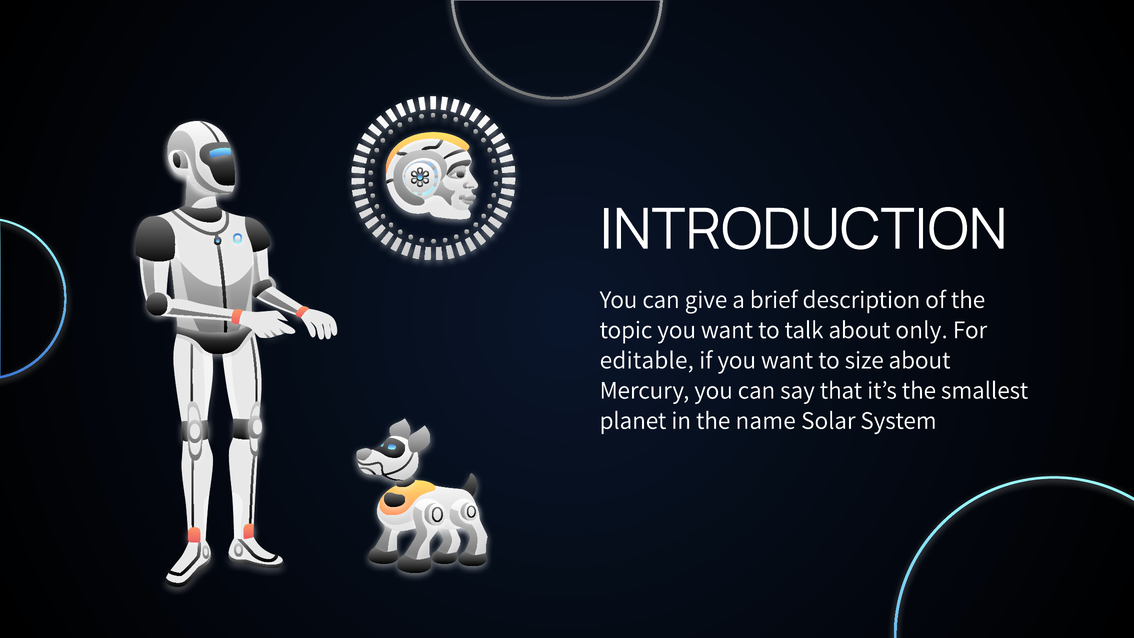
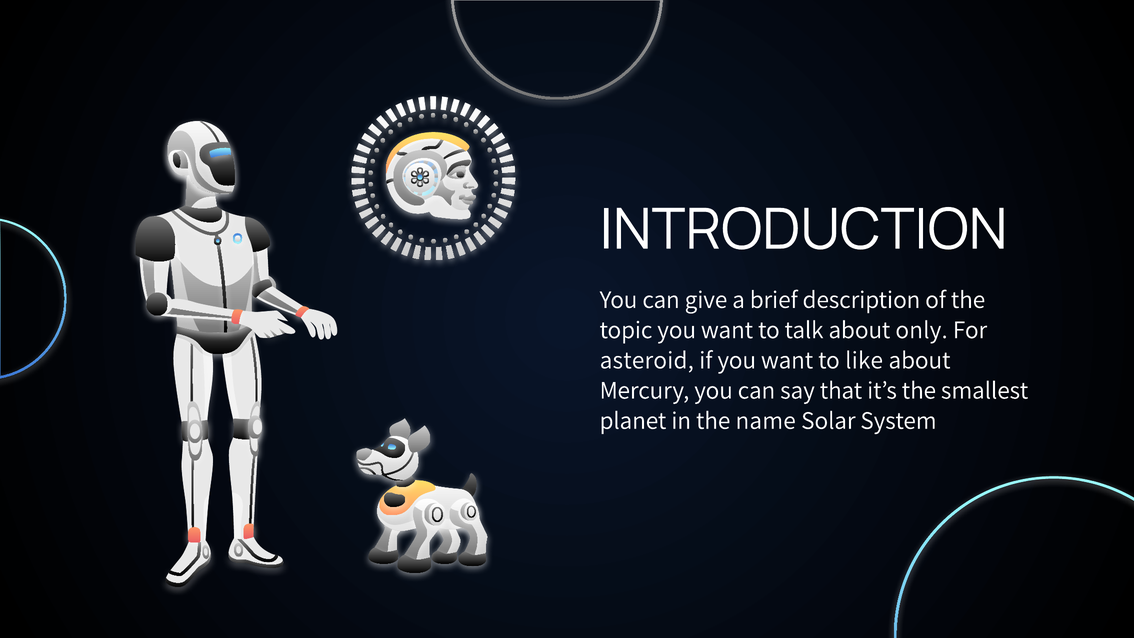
editable: editable -> asteroid (647, 360)
size: size -> like (864, 360)
